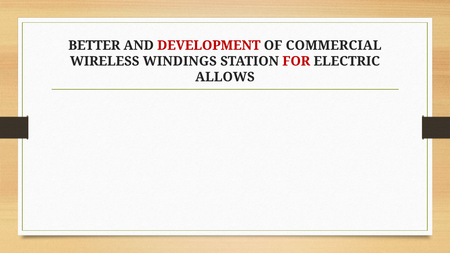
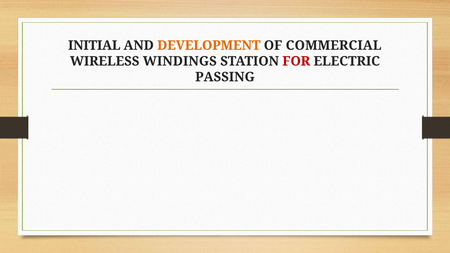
BETTER: BETTER -> INITIAL (94, 45)
DEVELOPMENT colour: red -> orange (209, 45)
ALLOWS: ALLOWS -> PASSING (225, 77)
